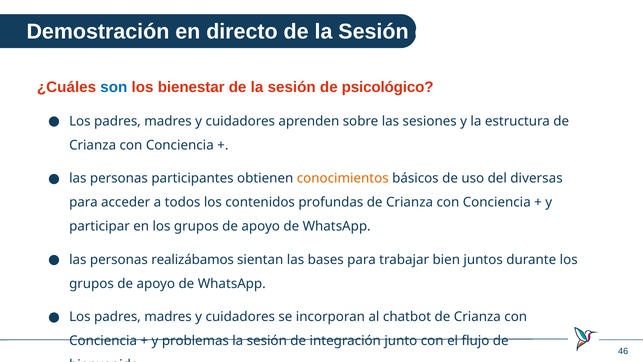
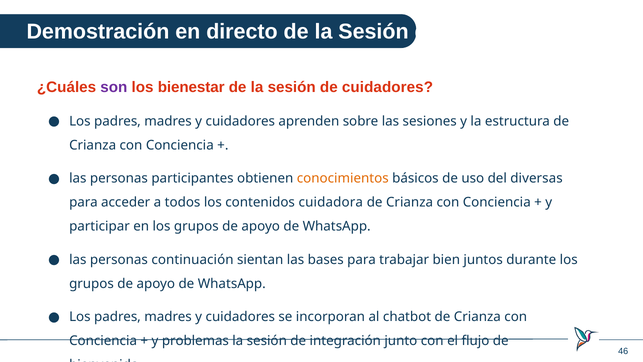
son colour: blue -> purple (114, 87)
de psicológico: psicológico -> cuidadores (387, 87)
profundas: profundas -> cuidadora (331, 202)
realizábamos: realizábamos -> continuación (192, 259)
